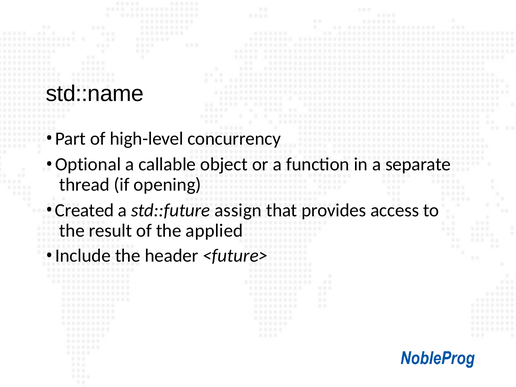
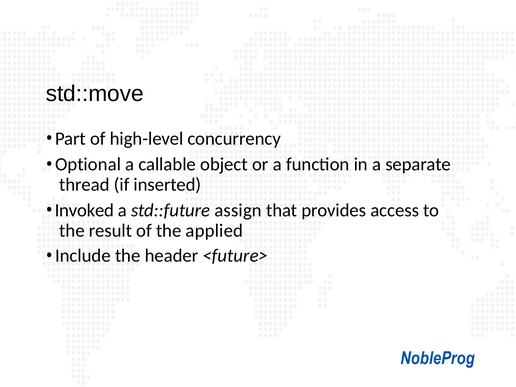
std::name: std::name -> std::move (95, 94)
opening: opening -> inserted (167, 185)
Created: Created -> Invoked (84, 210)
